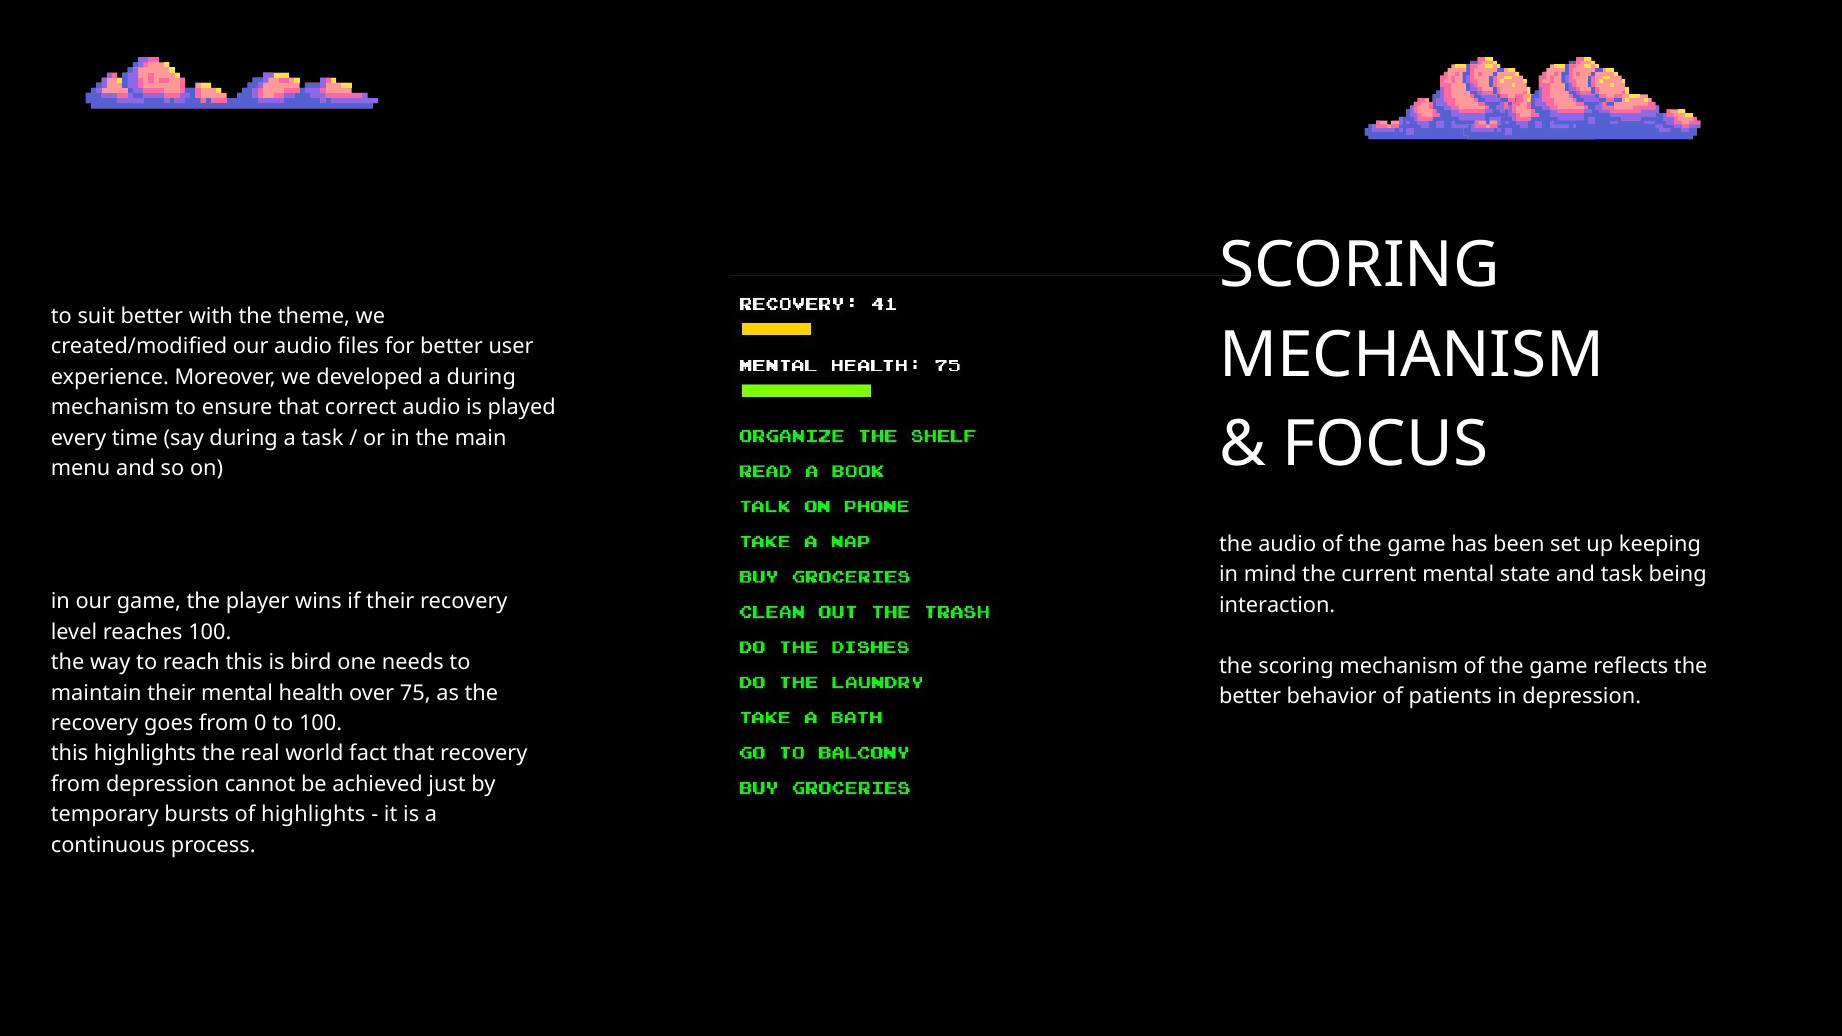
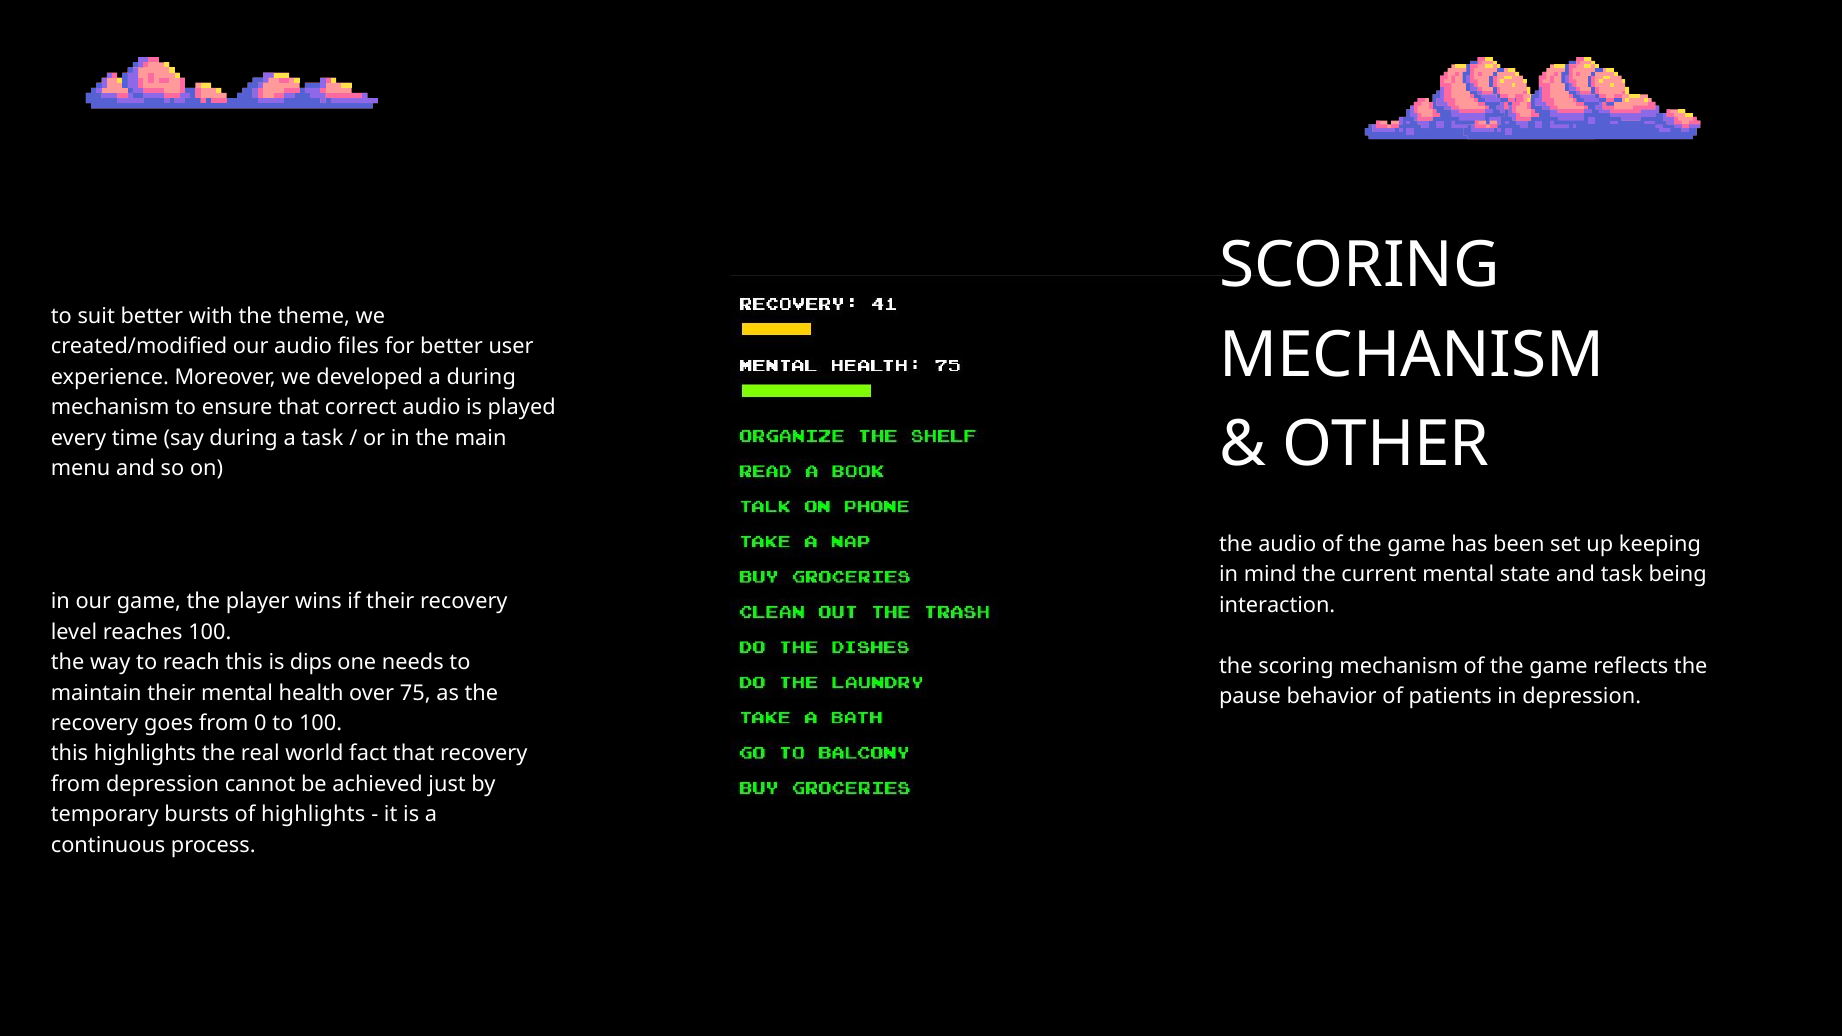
FOCUS: FOCUS -> OTHER (1386, 445)
bird: bird -> dips (311, 663)
better: better -> pause (1250, 697)
